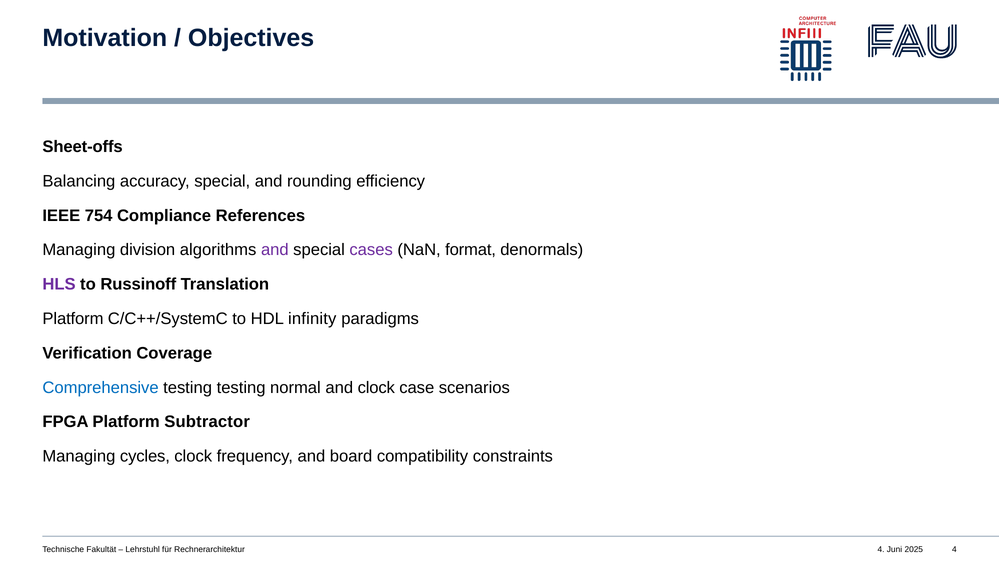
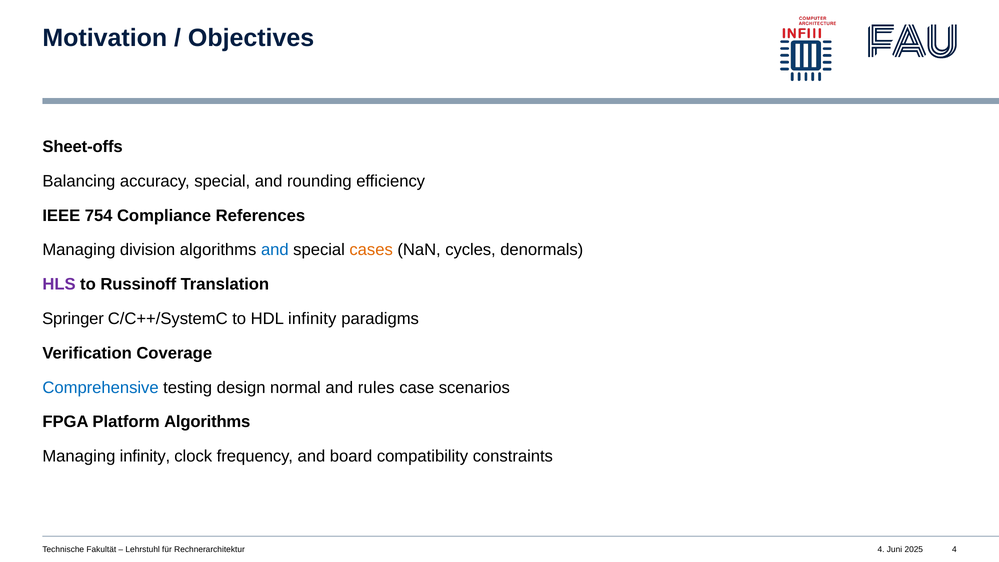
and colour: purple -> blue (275, 250)
cases colour: purple -> orange (371, 250)
format: format -> cycles (471, 250)
Platform: Platform -> Springer (73, 319)
testing testing: testing -> design (241, 388)
and clock: clock -> rules (376, 388)
Platform Subtractor: Subtractor -> Algorithms (207, 422)
Managing cycles: cycles -> infinity (145, 456)
